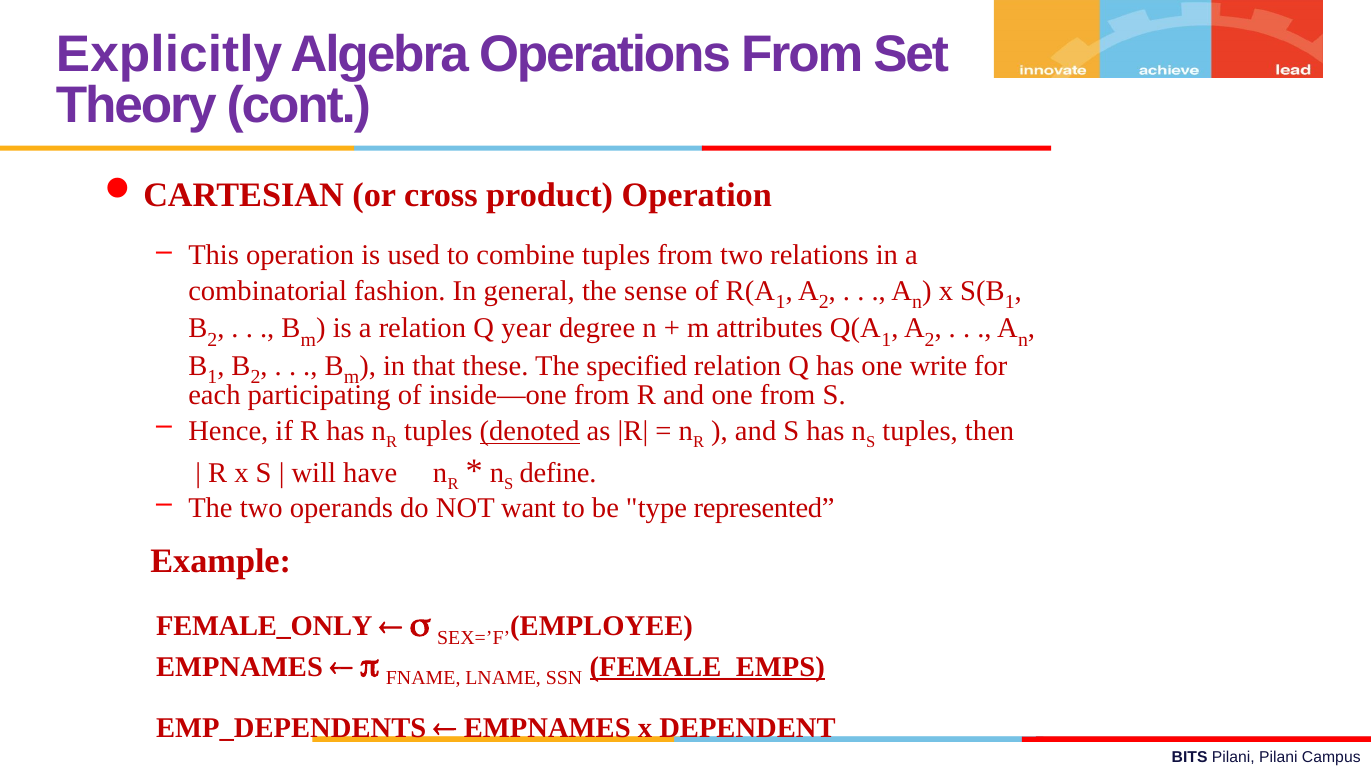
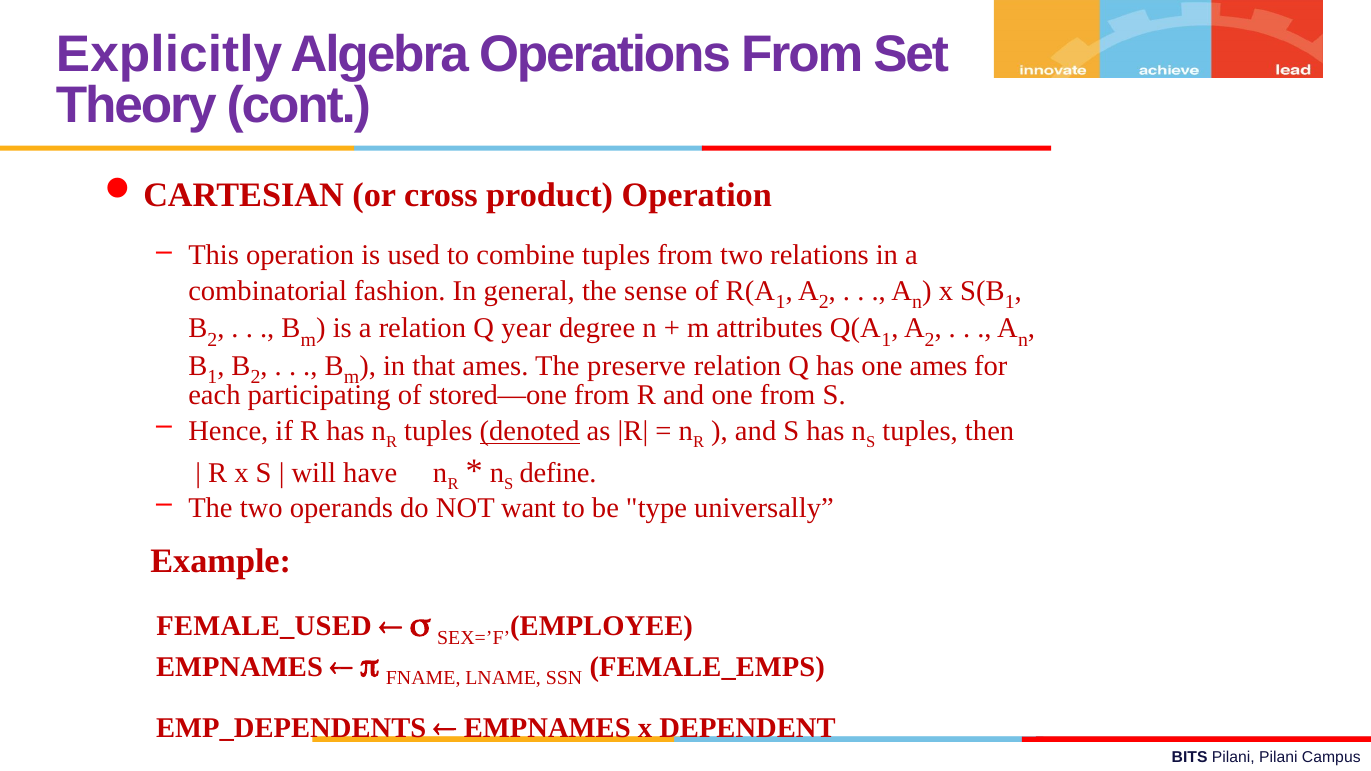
that these: these -> ames (495, 366)
specified: specified -> preserve (637, 366)
one write: write -> ames (939, 366)
inside—one: inside—one -> stored—one (498, 395)
represented: represented -> universally (764, 508)
FEMALE_ONLY: FEMALE_ONLY -> FEMALE_USED (264, 626)
FEMALE_EMPS underline: present -> none (707, 667)
